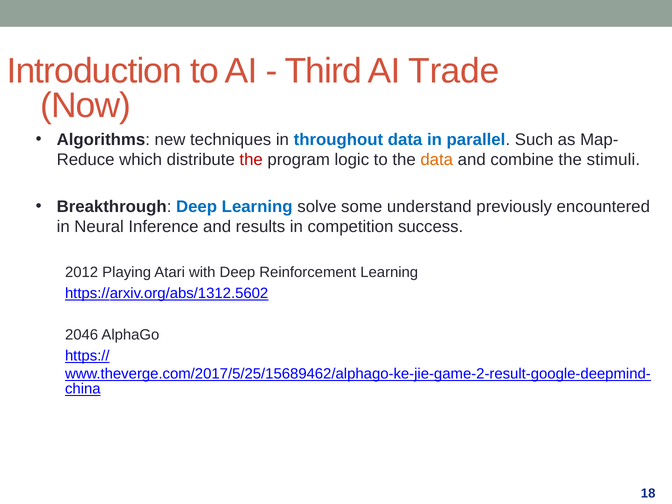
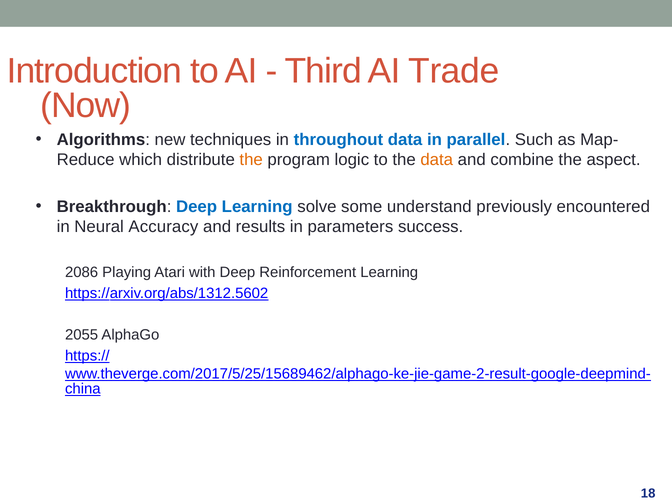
the colour: red -> orange (251, 160)
stimuli: stimuli -> aspect (614, 160)
Inference: Inference -> Accuracy (163, 227)
competition: competition -> parameters (350, 227)
2012: 2012 -> 2086 (82, 272)
2046: 2046 -> 2055 (82, 335)
